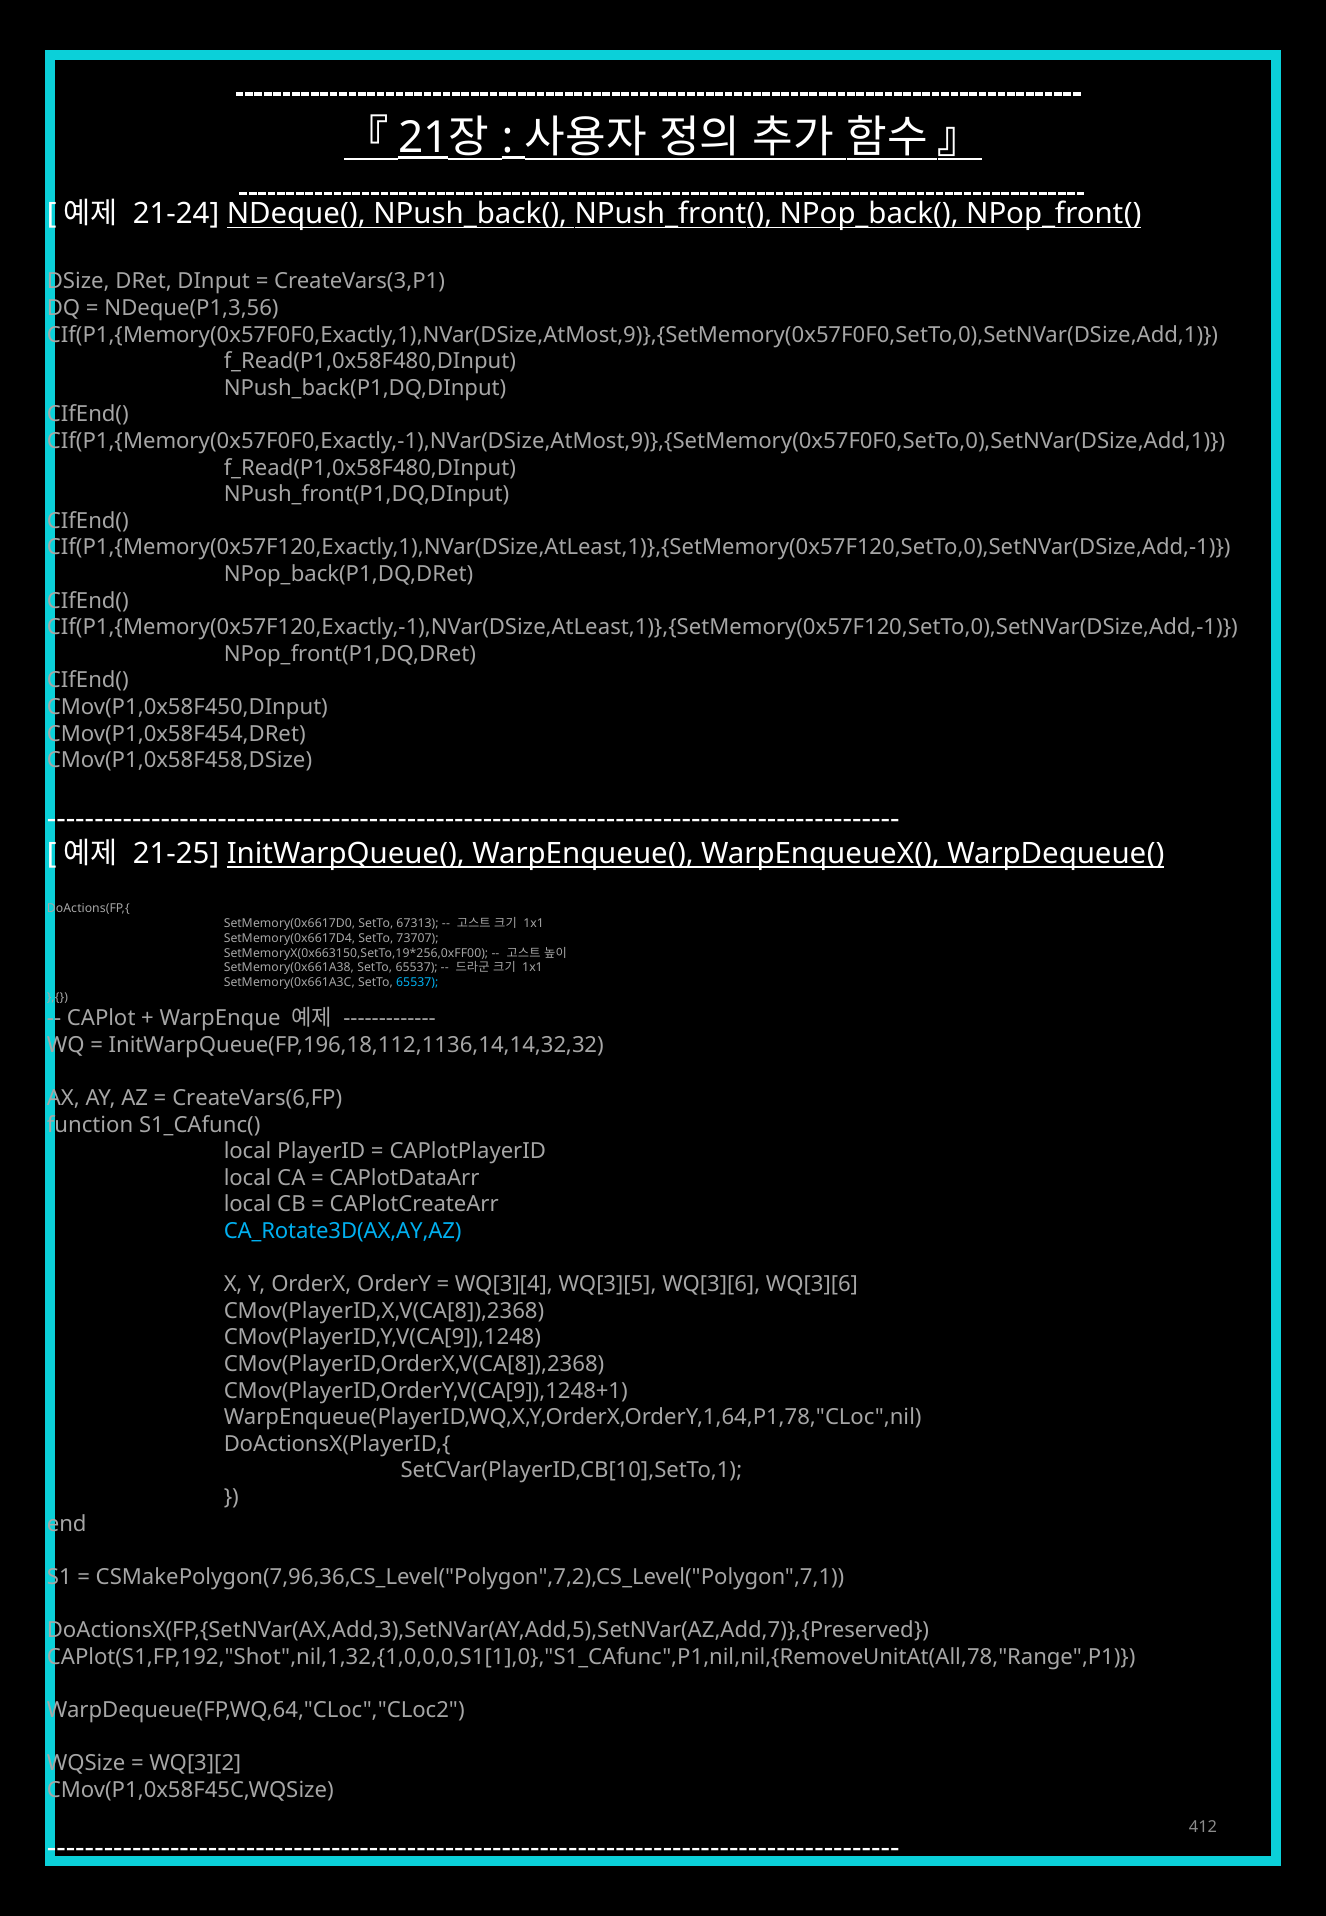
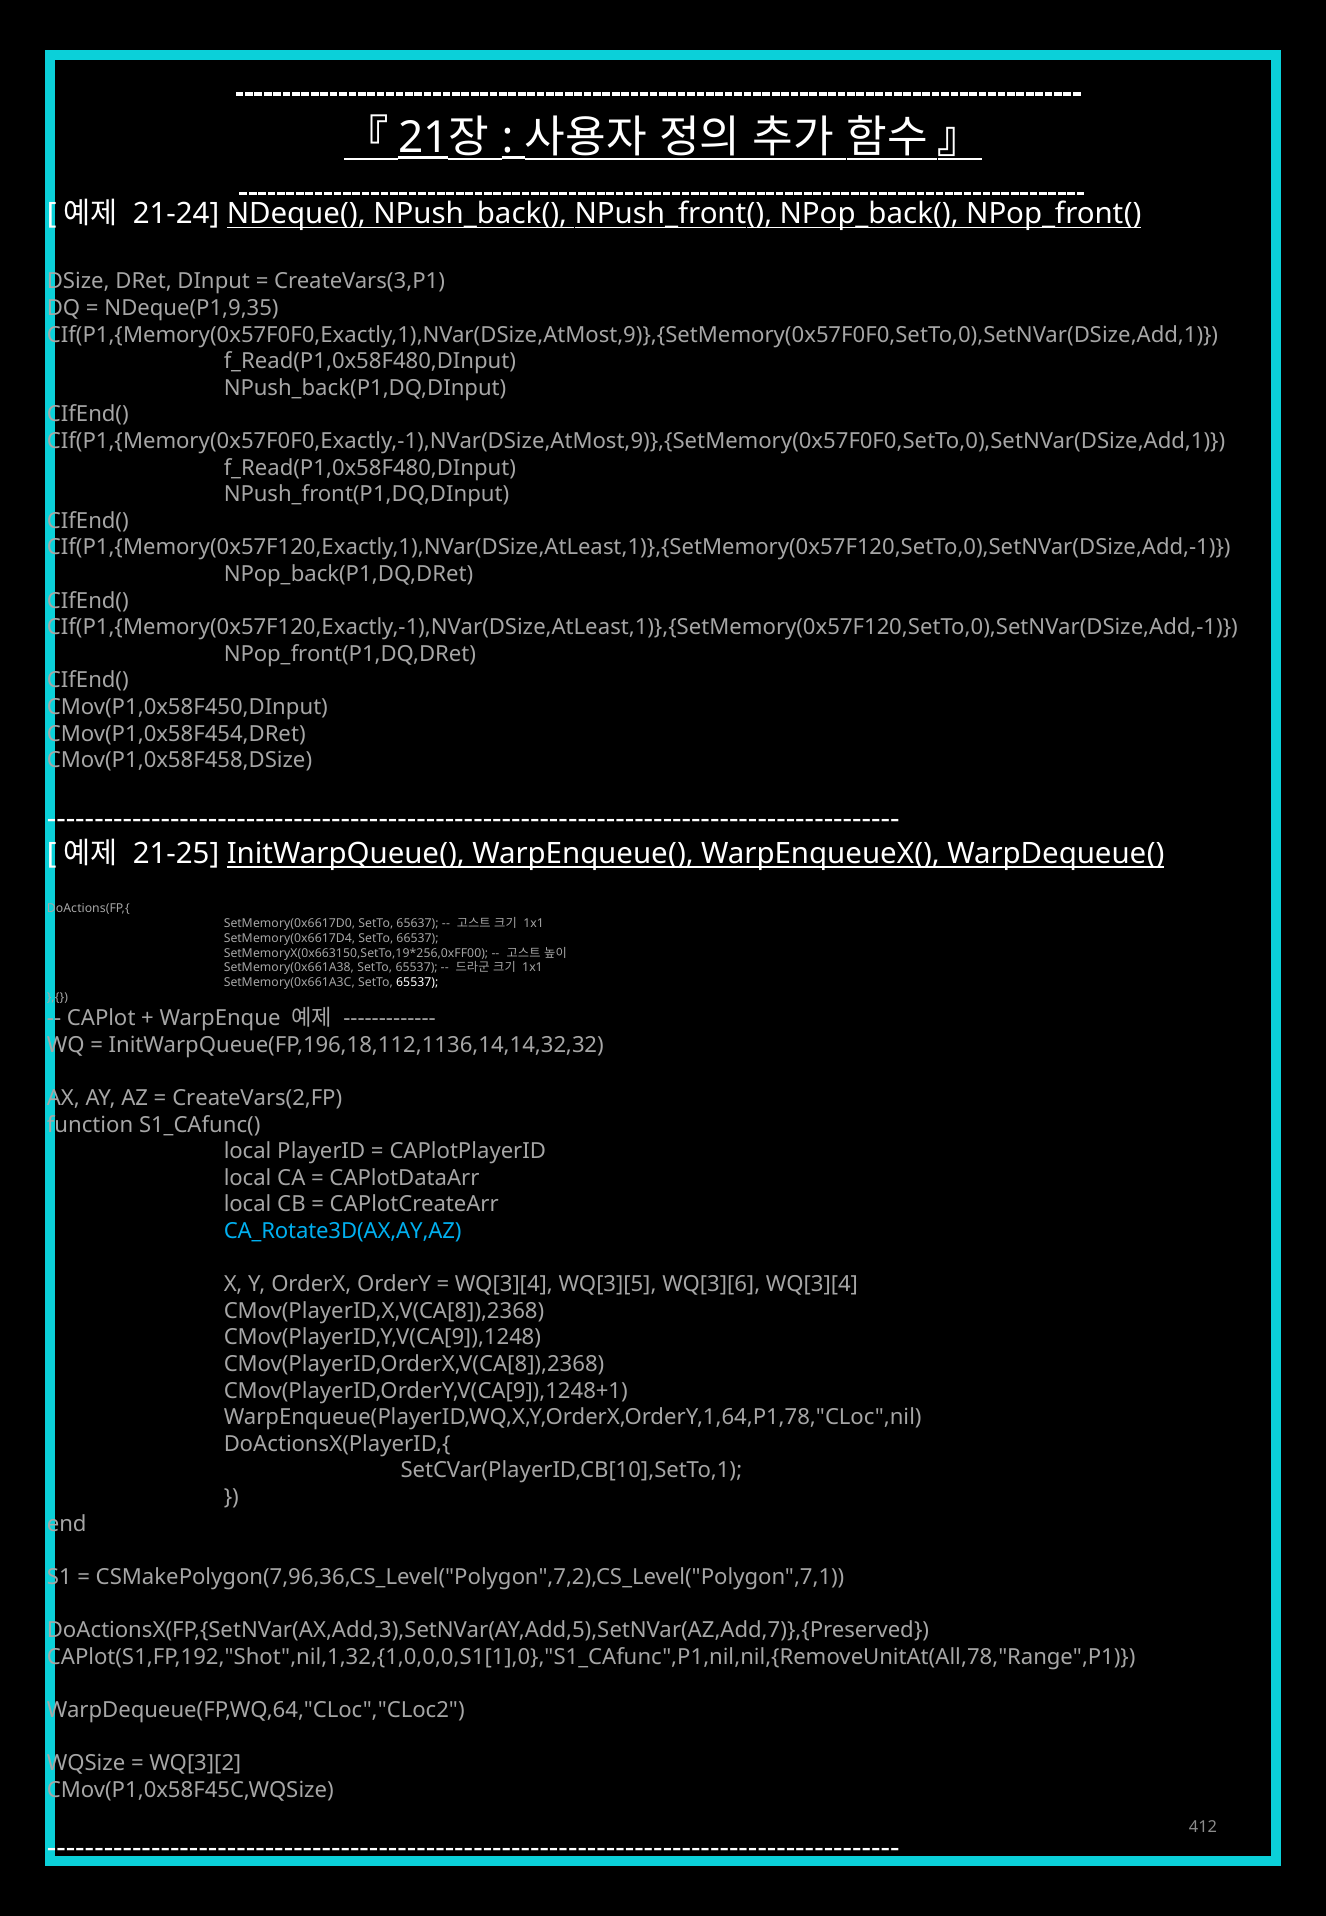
NDeque(P1,3,56: NDeque(P1,3,56 -> NDeque(P1,9,35 (192, 308)
67313: 67313 -> 65637 (418, 923)
73707: 73707 -> 66537 (418, 938)
65537 colour: light blue -> white (417, 982)
CreateVars(6,FP: CreateVars(6,FP -> CreateVars(2,FP (257, 1098)
WQ[3][6 WQ[3][6: WQ[3][6 -> WQ[3][4 (812, 1284)
